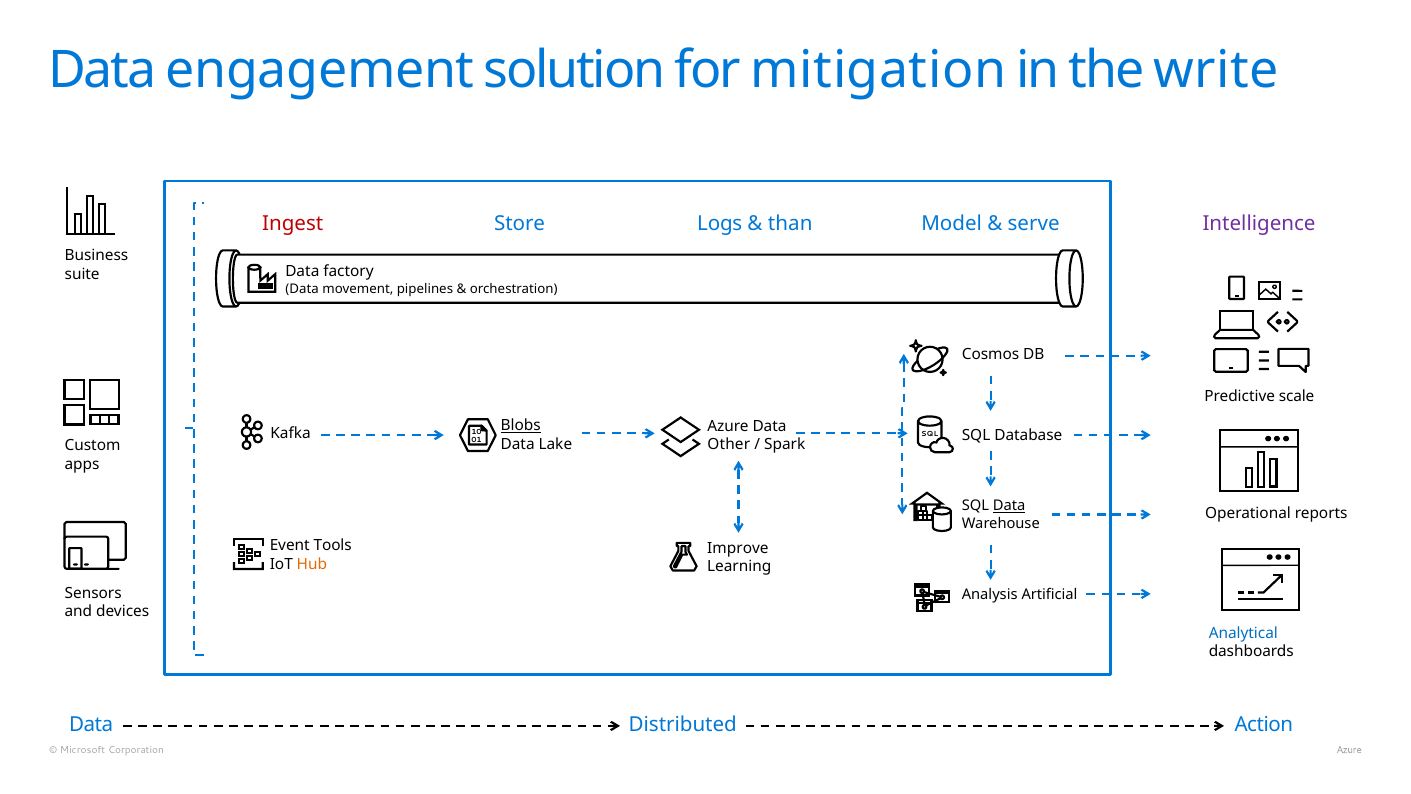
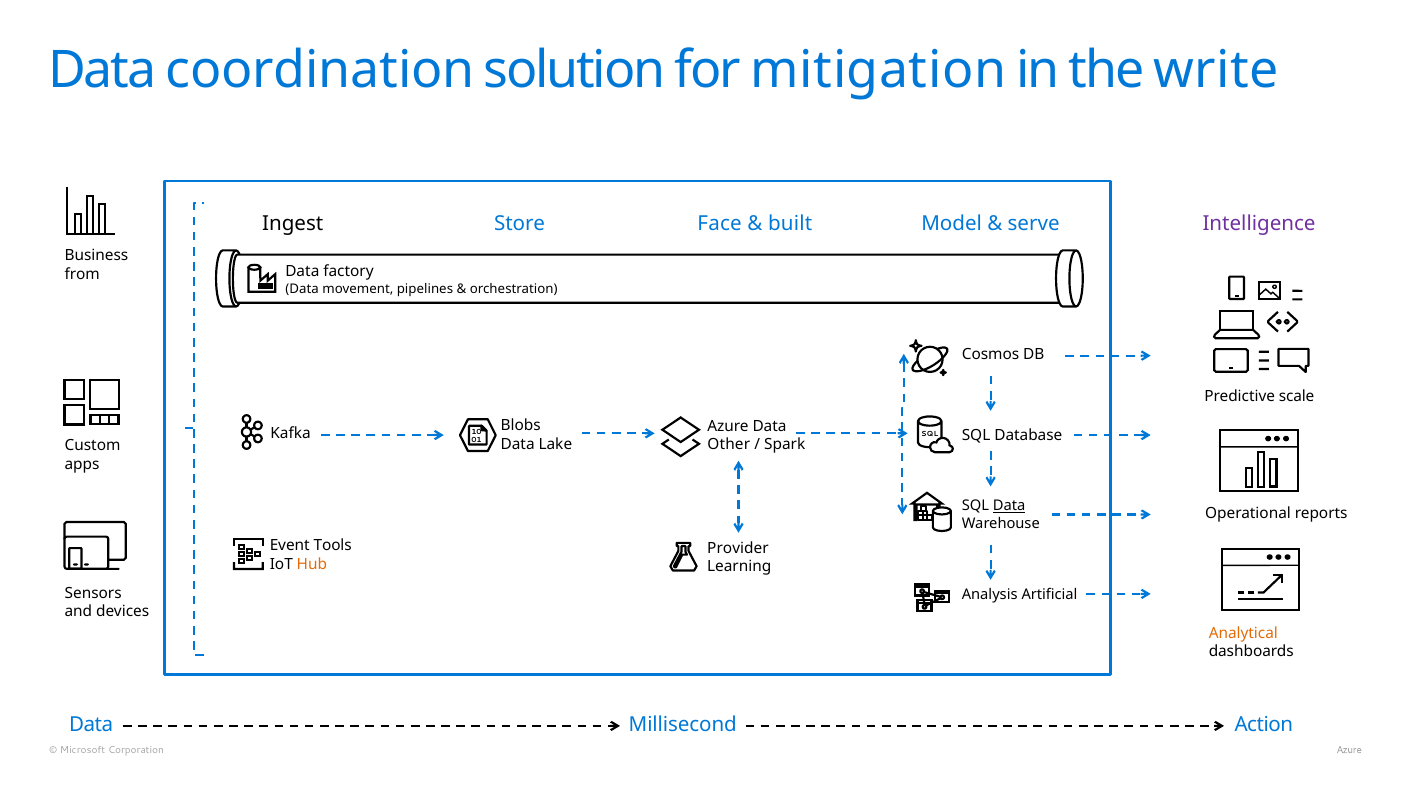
engagement: engagement -> coordination (320, 71)
Ingest colour: red -> black (293, 223)
Logs: Logs -> Face (720, 223)
than: than -> built (790, 223)
suite: suite -> from (82, 274)
Blobs underline: present -> none (521, 425)
Improve: Improve -> Provider (738, 548)
Analytical colour: blue -> orange (1243, 633)
Distributed: Distributed -> Millisecond (683, 724)
